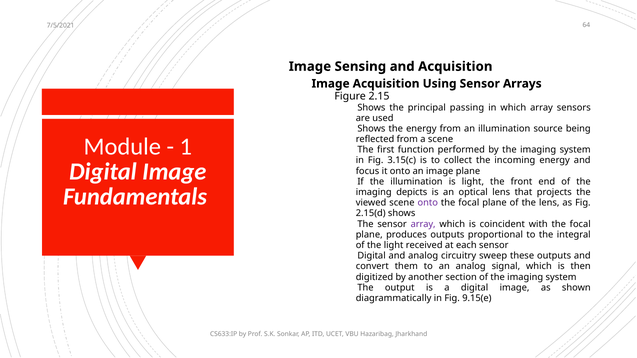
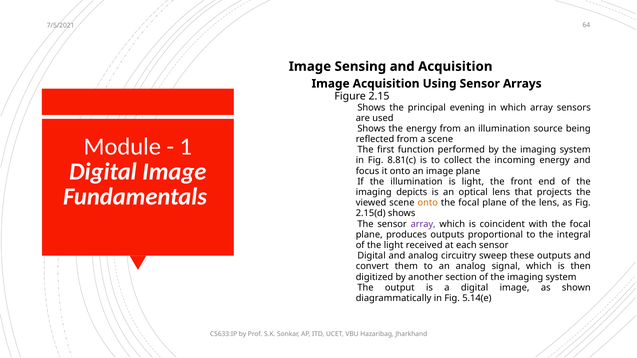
passing: passing -> evening (467, 108)
3.15(c: 3.15(c -> 8.81(c (402, 161)
onto colour: purple -> orange (428, 203)
9.15(e: 9.15(e -> 5.14(e (477, 298)
